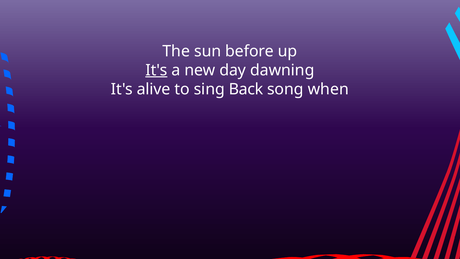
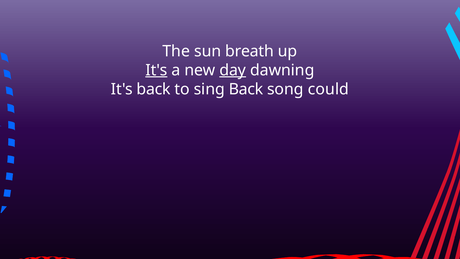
before: before -> breath (250, 51)
day underline: none -> present (233, 70)
It's alive: alive -> back (154, 89)
when: when -> could (328, 89)
